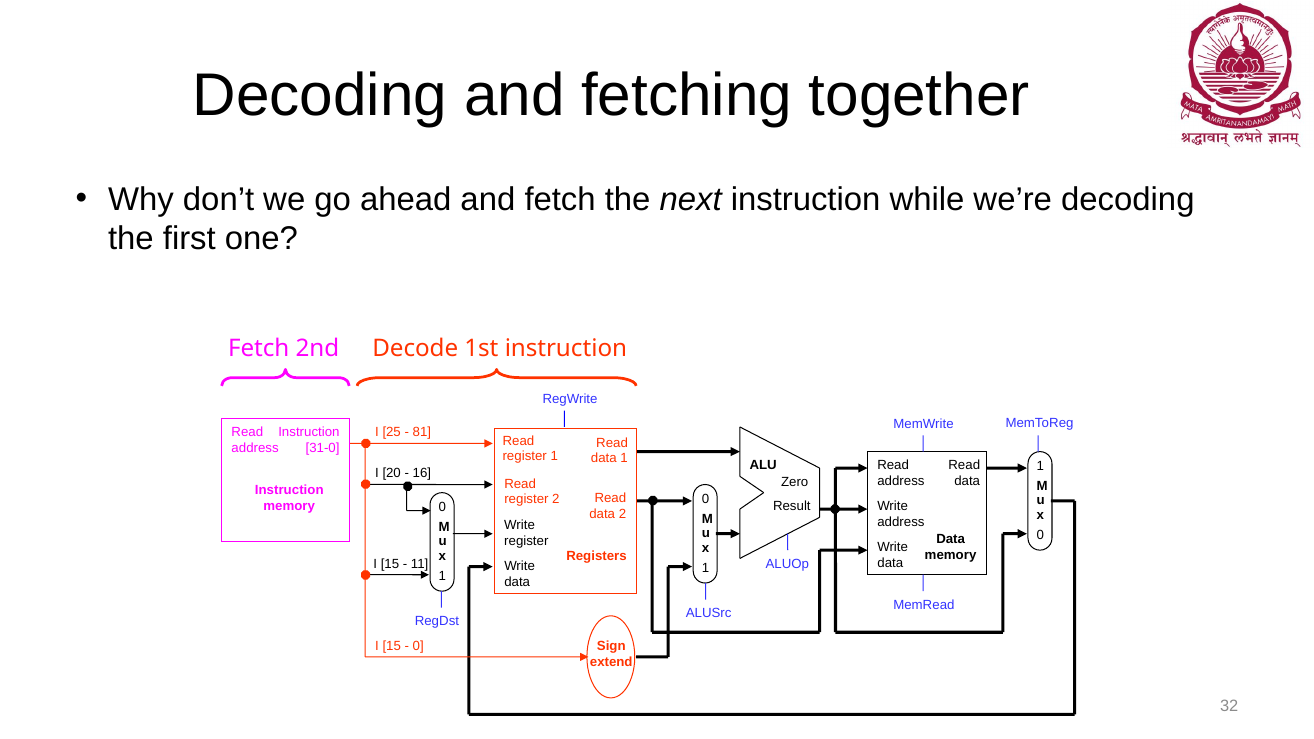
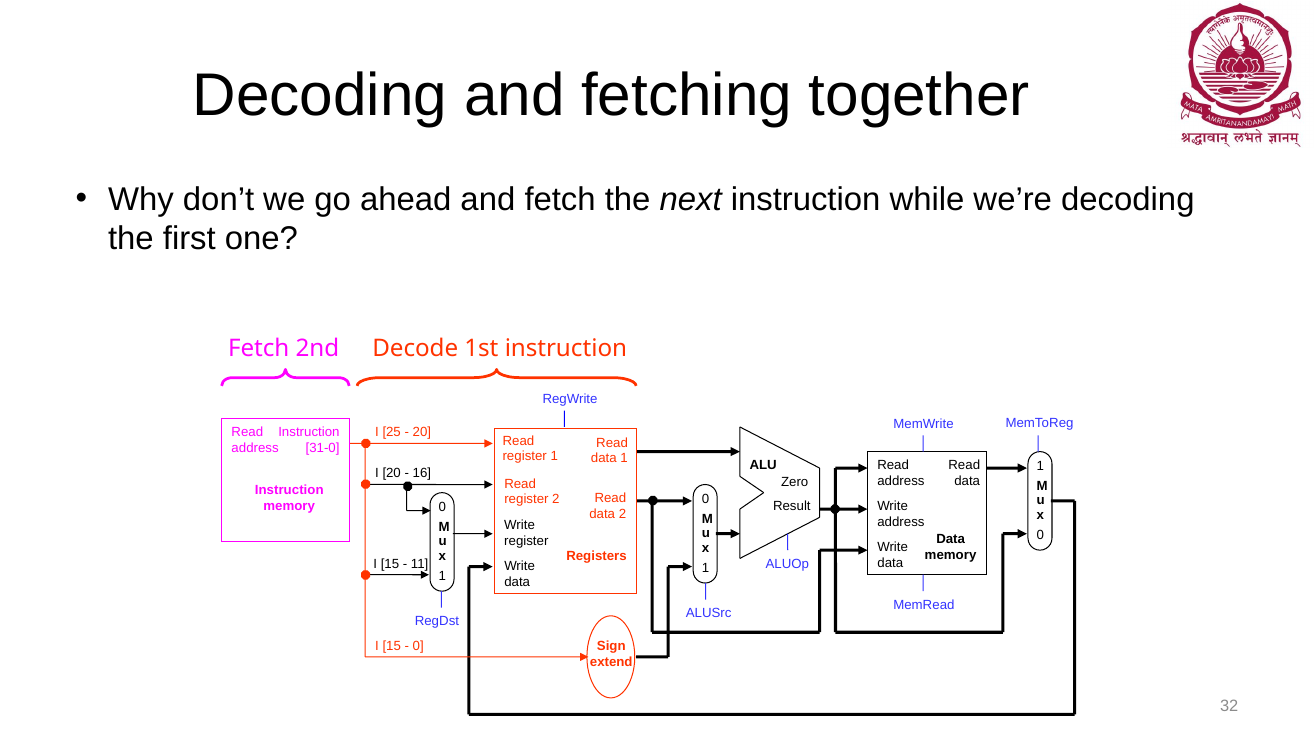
81: 81 -> 20 (422, 433)
